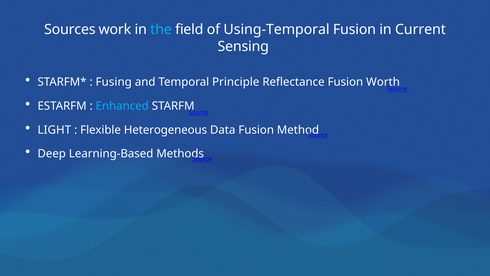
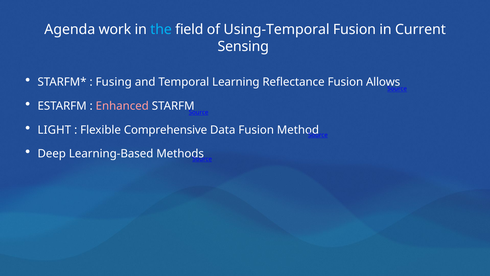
Sources: Sources -> Agenda (70, 30)
Principle: Principle -> Learning (236, 82)
Worth: Worth -> Allows (383, 82)
Enhanced colour: light blue -> pink (122, 106)
Heterogeneous: Heterogeneous -> Comprehensive (166, 130)
